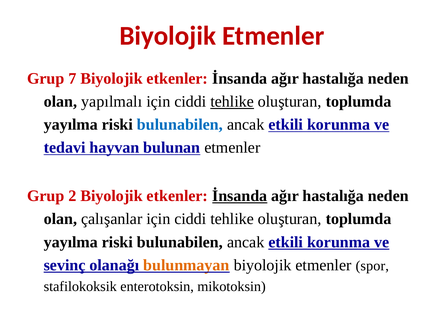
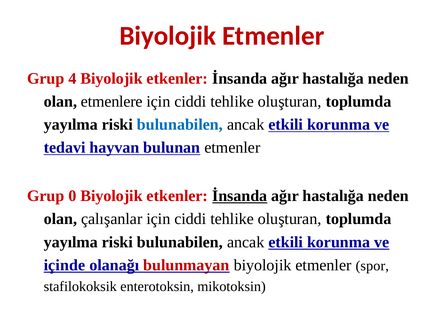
7: 7 -> 4 (72, 78)
yapılmalı: yapılmalı -> etmenlere (112, 101)
tehlike underline: present -> none (232, 101)
2: 2 -> 0 (72, 195)
sevinç: sevinç -> içinde (65, 265)
bulunmayan colour: orange -> red (186, 265)
